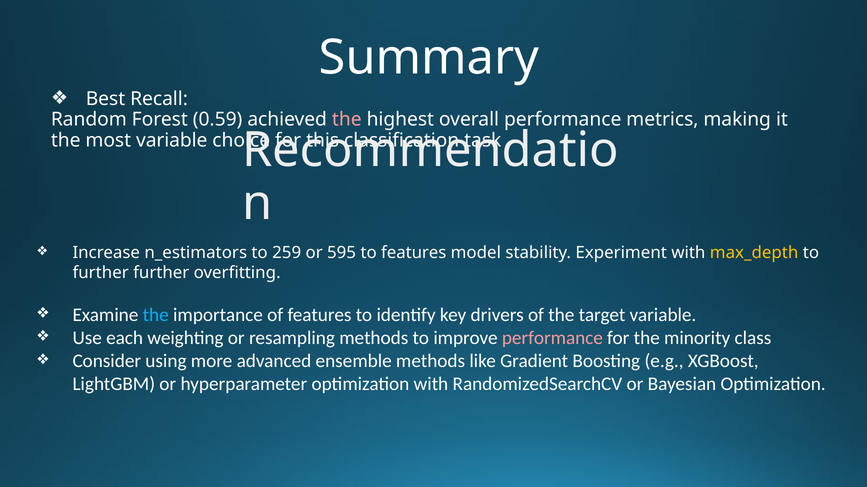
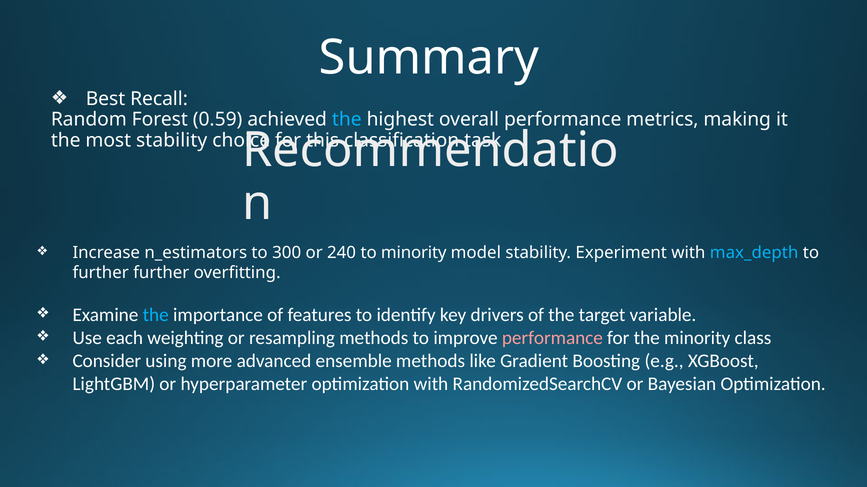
the colour: pink -> light blue (347, 120)
most variable: variable -> stability (172, 141)
259: 259 -> 300 (287, 253)
595: 595 -> 240 (342, 253)
to features: features -> minority (414, 253)
max_depth colour: yellow -> light blue (754, 253)
